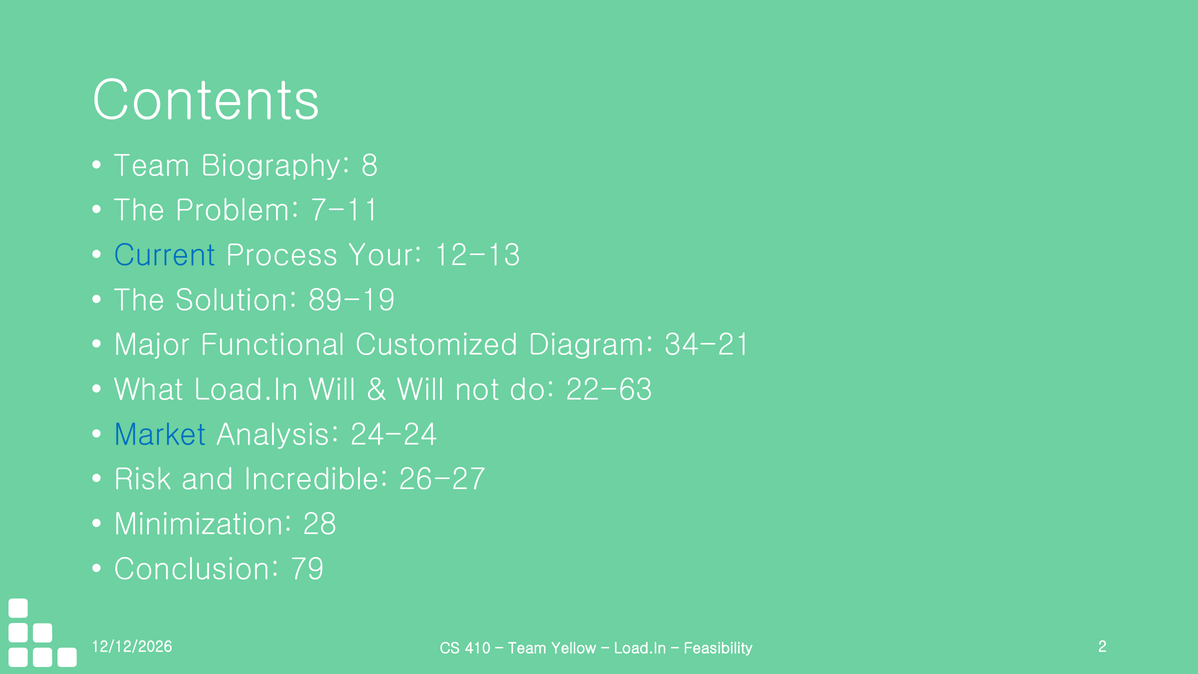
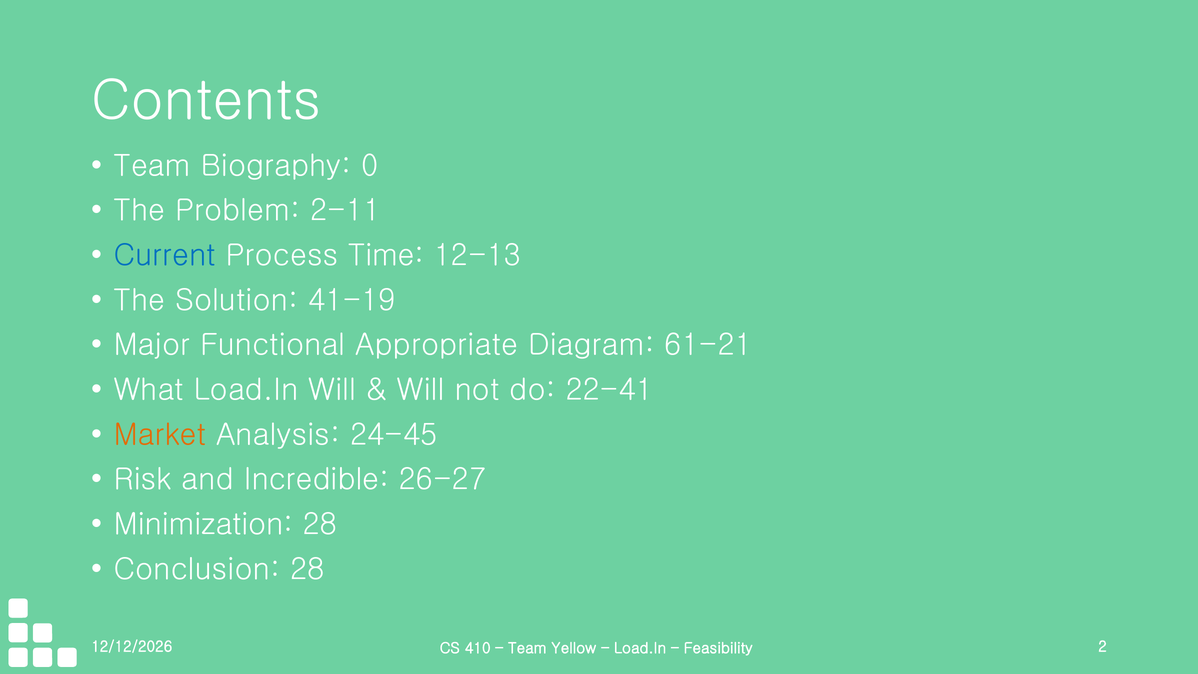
8: 8 -> 0 (370, 166)
7-11: 7-11 -> 2-11 (345, 210)
Your: Your -> Time (386, 255)
89-19: 89-19 -> 41-19 (352, 300)
Customized: Customized -> Appropriate (437, 345)
34-21: 34-21 -> 61-21 (708, 345)
22-63: 22-63 -> 22-41 (609, 390)
Market colour: blue -> orange (160, 435)
24-24: 24-24 -> 24-45 (394, 435)
Conclusion 79: 79 -> 28 (307, 569)
